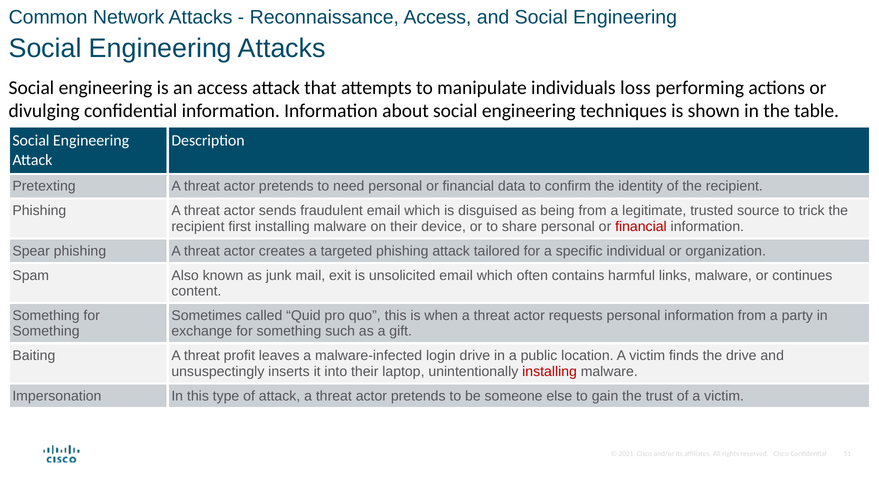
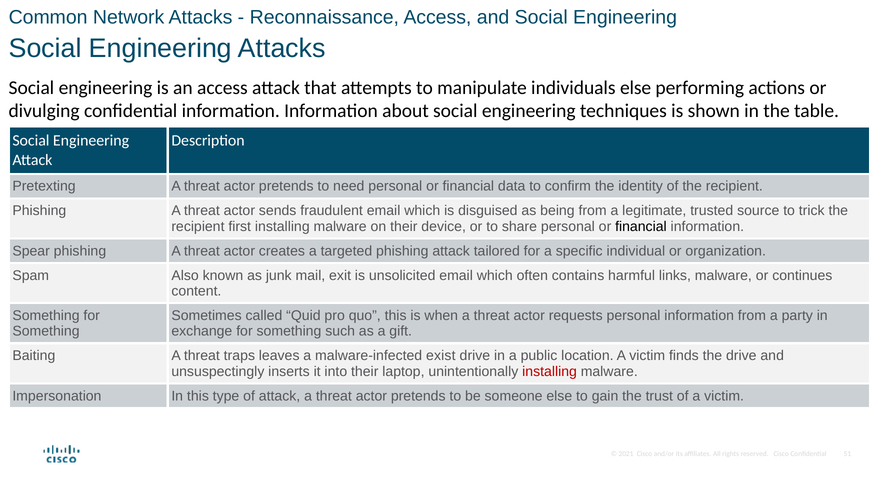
individuals loss: loss -> else (636, 88)
financial colour: red -> black (641, 227)
profit: profit -> traps (239, 356)
login: login -> exist (441, 356)
